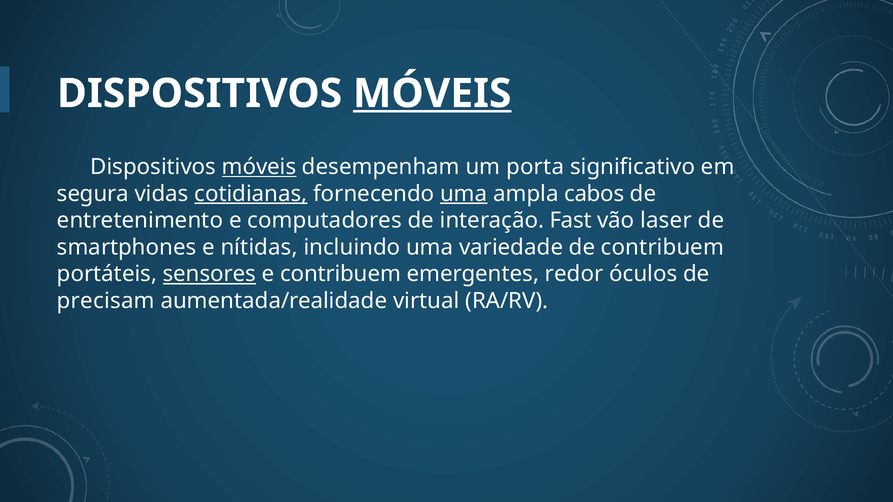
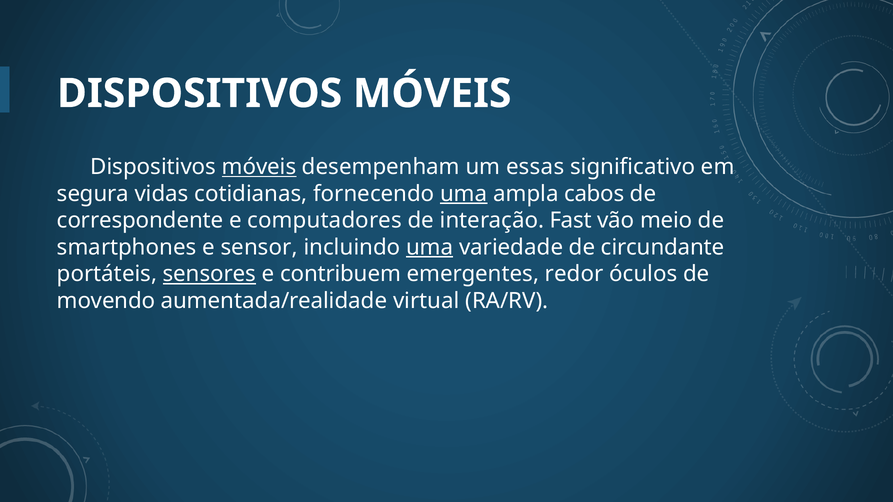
MÓVEIS underline: present -> none (432, 94)
porta: porta -> essas (535, 167)
cotidianas underline: present -> none (251, 194)
entretenimento: entretenimento -> correspondente (140, 221)
laser: laser -> meio (666, 221)
nítidas: nítidas -> sensor (259, 247)
uma underline: none -> present (430, 247)
de contribuem: contribuem -> circundante (663, 247)
precisam: precisam -> movendo (106, 301)
